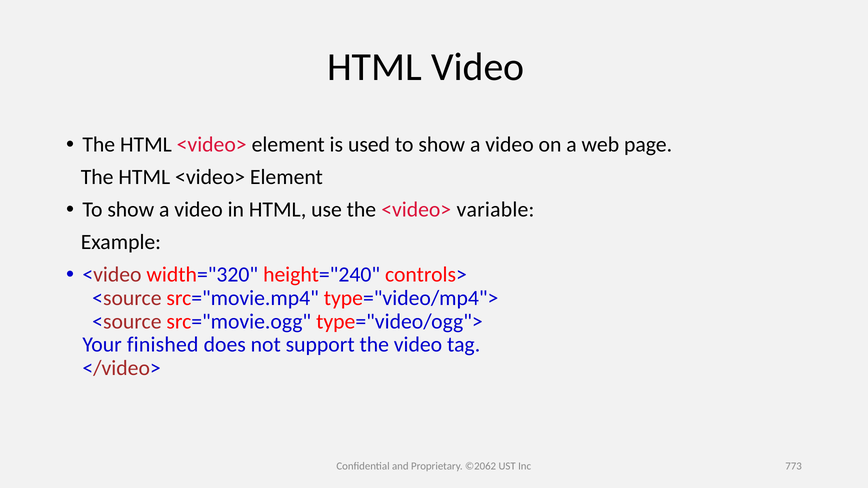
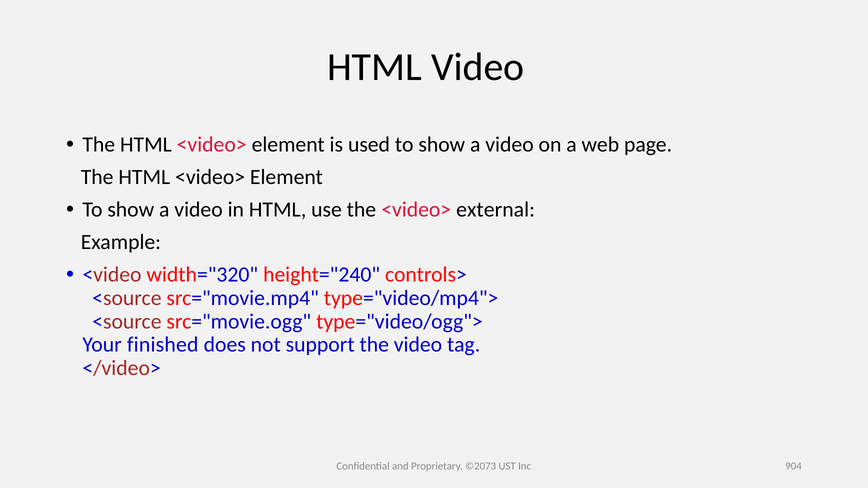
variable: variable -> external (496, 210)
©2062: ©2062 -> ©2073 (481, 466)
773: 773 -> 904 (794, 466)
